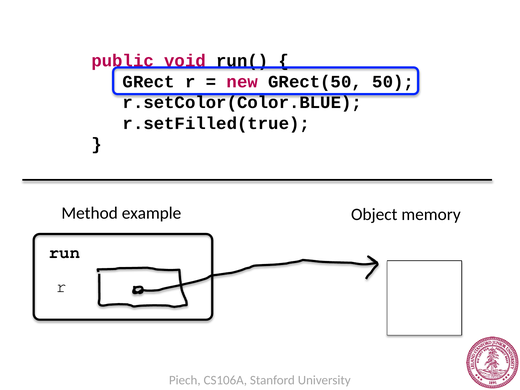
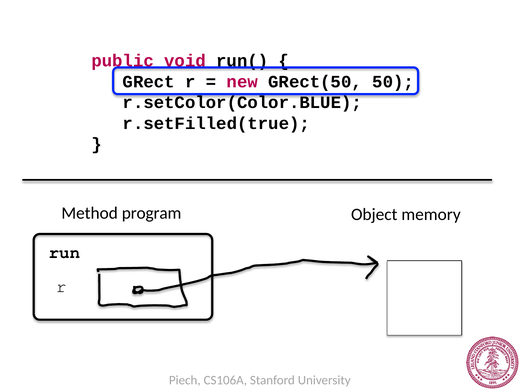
example: example -> program (152, 213)
